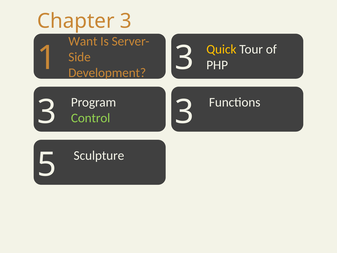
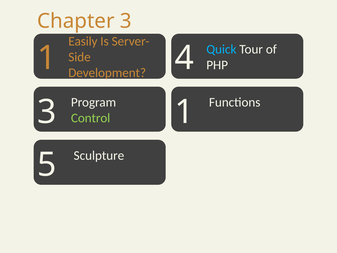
Want: Want -> Easily (83, 41)
Quick colour: yellow -> light blue (221, 49)
1 3: 3 -> 4 (184, 58)
3: 3 -> 1 (184, 112)
